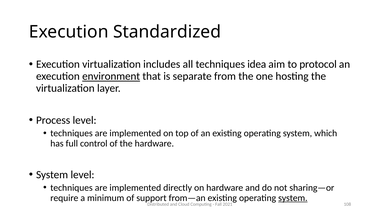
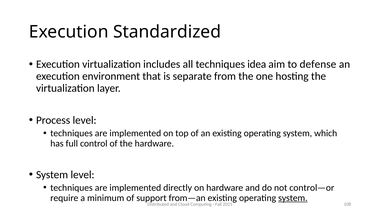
protocol: protocol -> defense (318, 64)
environment underline: present -> none (111, 76)
sharing—or: sharing—or -> control—or (312, 188)
